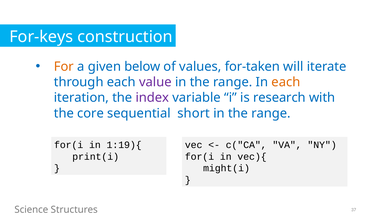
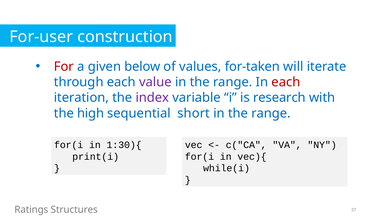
For-keys: For-keys -> For-user (41, 37)
For colour: orange -> red (64, 66)
each colour: orange -> red (286, 82)
core: core -> high (91, 113)
1:19){: 1:19){ -> 1:30){ (124, 145)
might(i: might(i -> while(i (226, 168)
Science: Science -> Ratings (31, 210)
